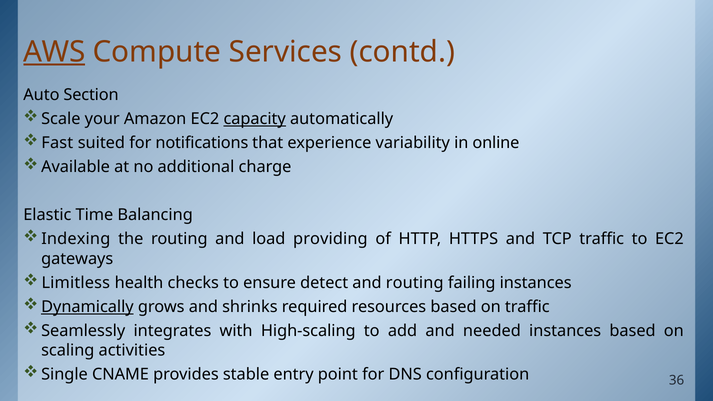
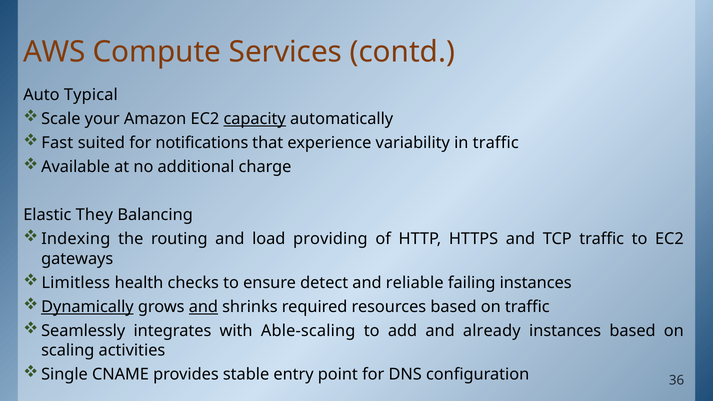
AWS underline: present -> none (54, 52)
Section: Section -> Typical (91, 95)
in online: online -> traffic (496, 143)
Time: Time -> They (94, 215)
and routing: routing -> reliable (415, 283)
and underline: none -> present (203, 307)
High-scaling: High-scaling -> Able-scaling (308, 331)
needed: needed -> already (492, 331)
